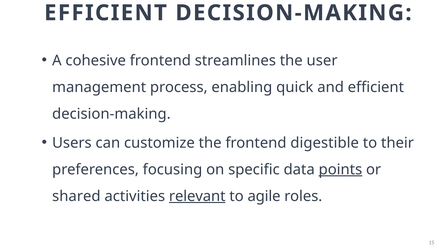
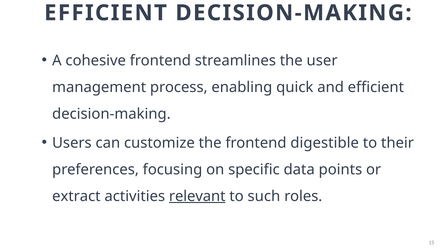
points underline: present -> none (340, 170)
shared: shared -> extract (76, 196)
agile: agile -> such (264, 196)
